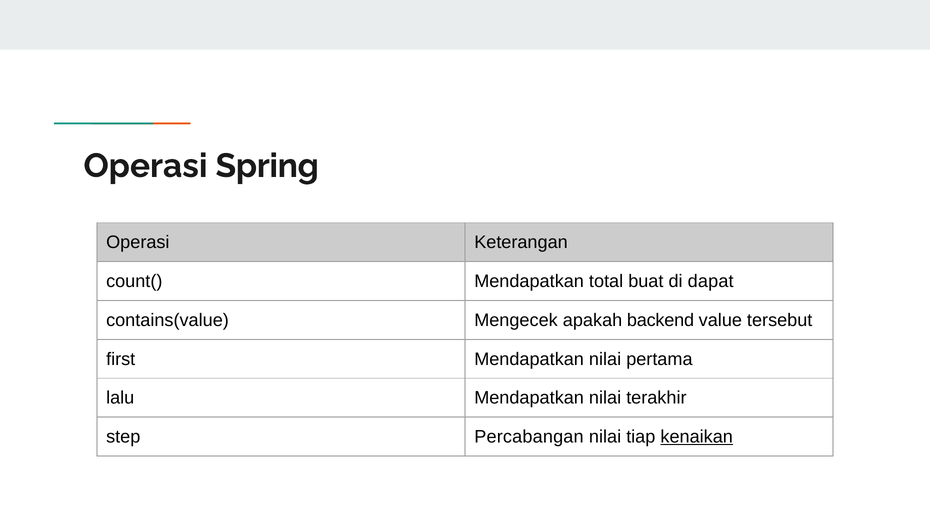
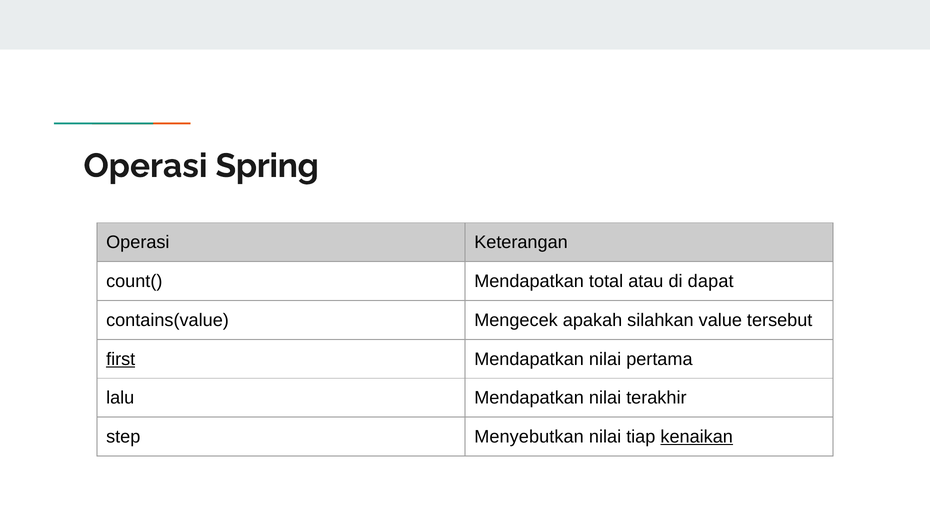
buat: buat -> atau (646, 281)
backend: backend -> silahkan (660, 320)
first underline: none -> present (121, 359)
Percabangan: Percabangan -> Menyebutkan (529, 437)
